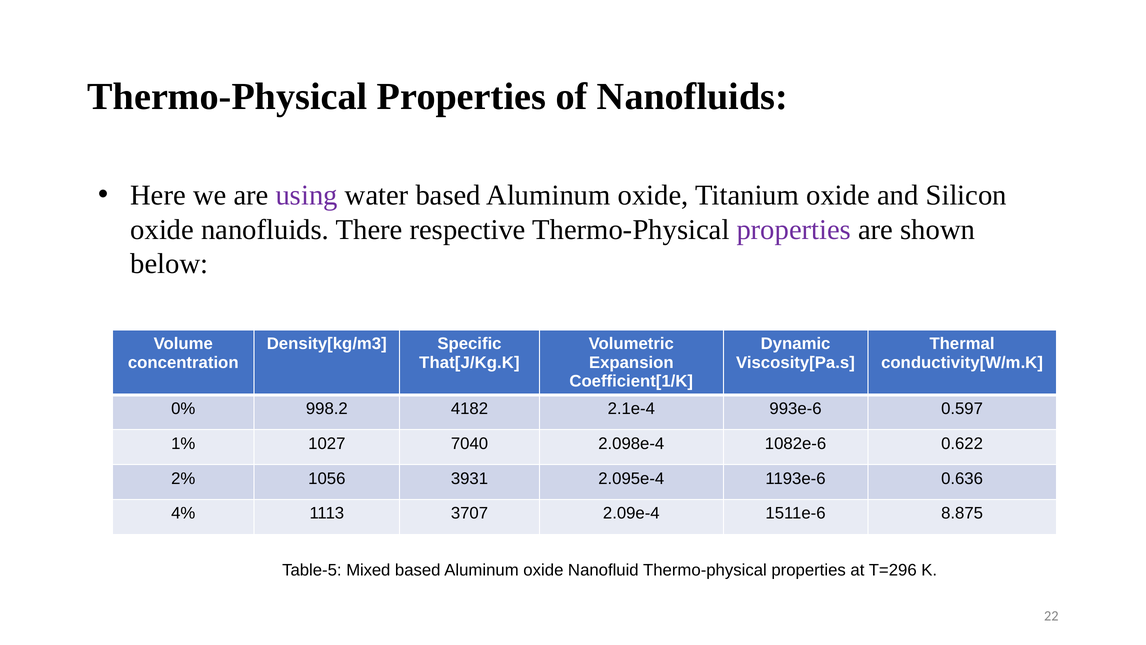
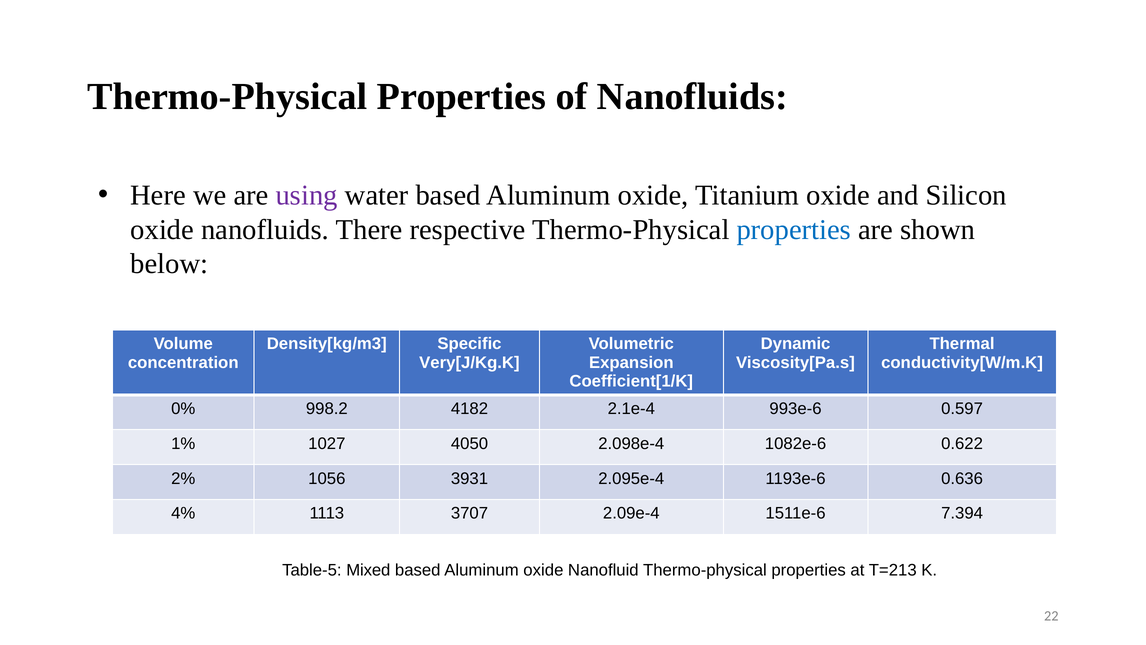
properties colour: purple -> blue (794, 229)
That[J/Kg.K: That[J/Kg.K -> Very[J/Kg.K (469, 362)
7040: 7040 -> 4050 (469, 443)
8.875: 8.875 -> 7.394 (962, 513)
T=296: T=296 -> T=213 (893, 570)
